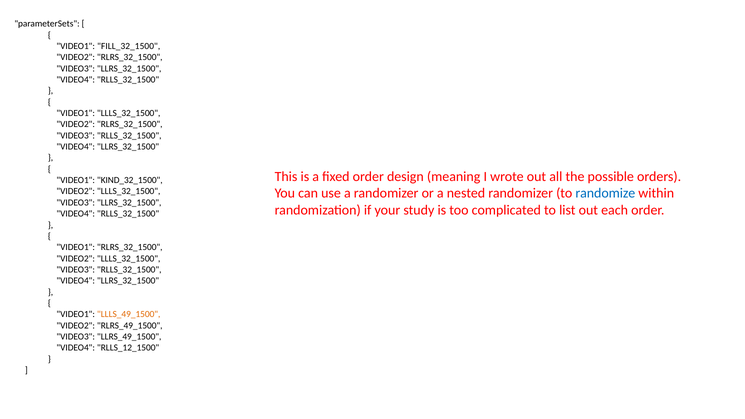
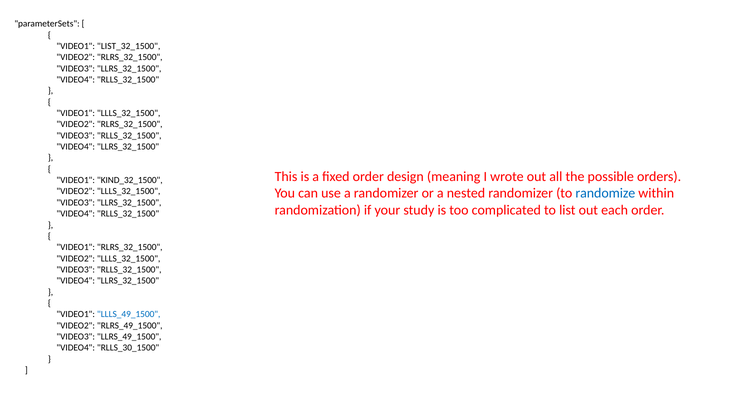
FILL_32_1500: FILL_32_1500 -> LIST_32_1500 (129, 46)
LLLS_49_1500 colour: orange -> blue (129, 314)
RLLS_12_1500: RLLS_12_1500 -> RLLS_30_1500 (128, 348)
